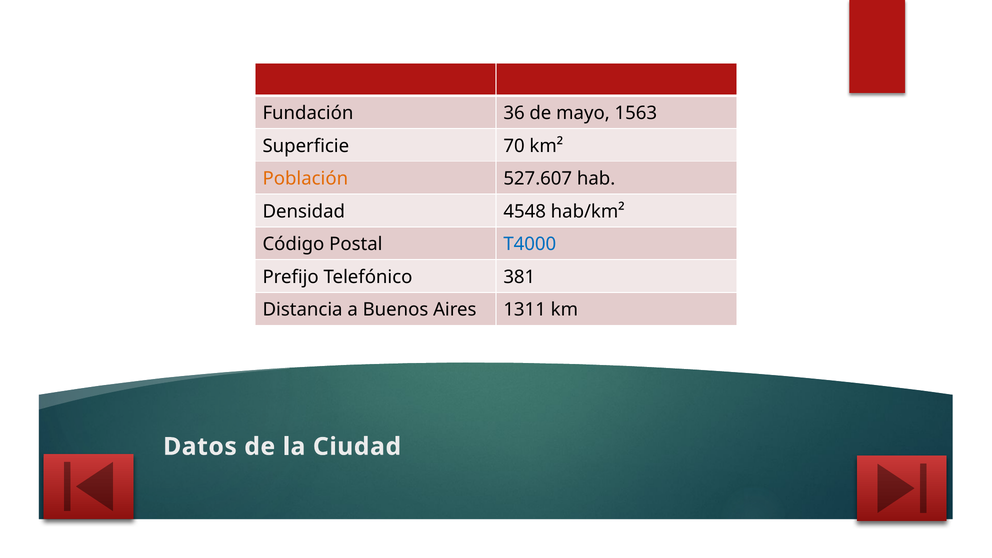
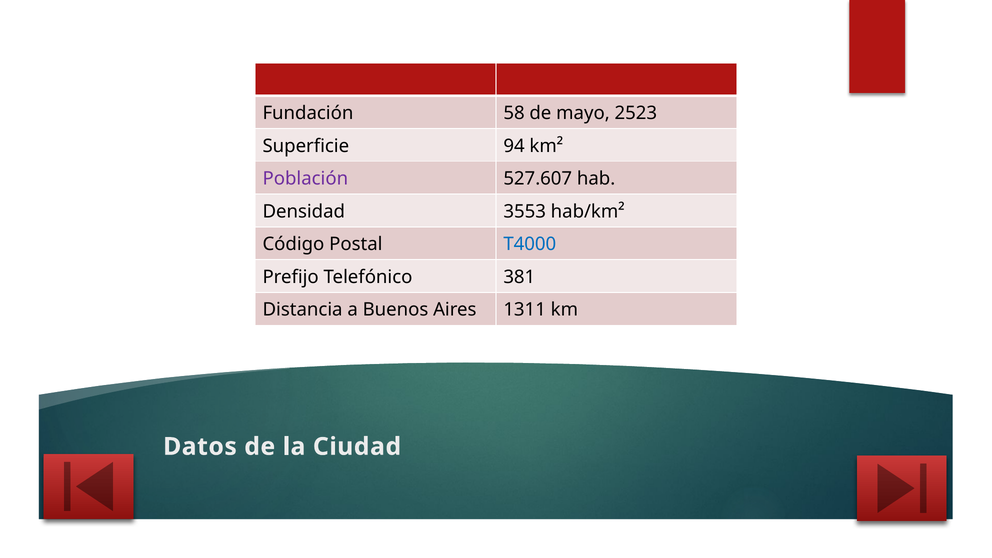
36: 36 -> 58 (514, 113)
1563: 1563 -> 2523 (636, 113)
70: 70 -> 94 (514, 146)
Población colour: orange -> purple (305, 179)
4548: 4548 -> 3553 (525, 211)
